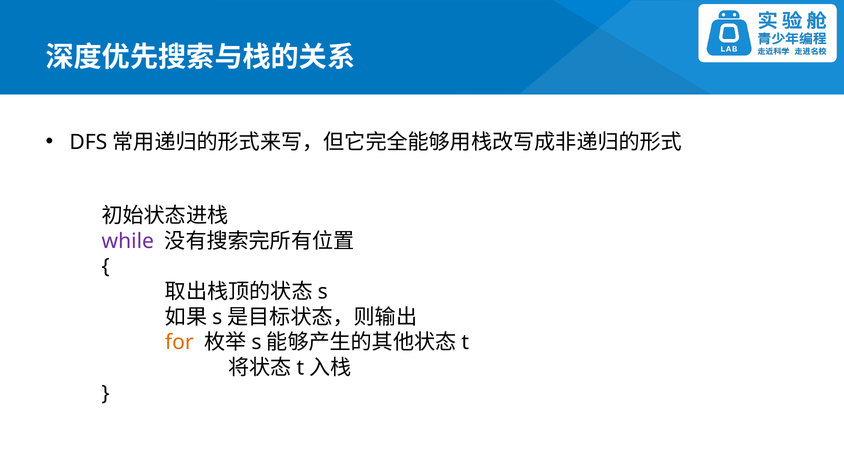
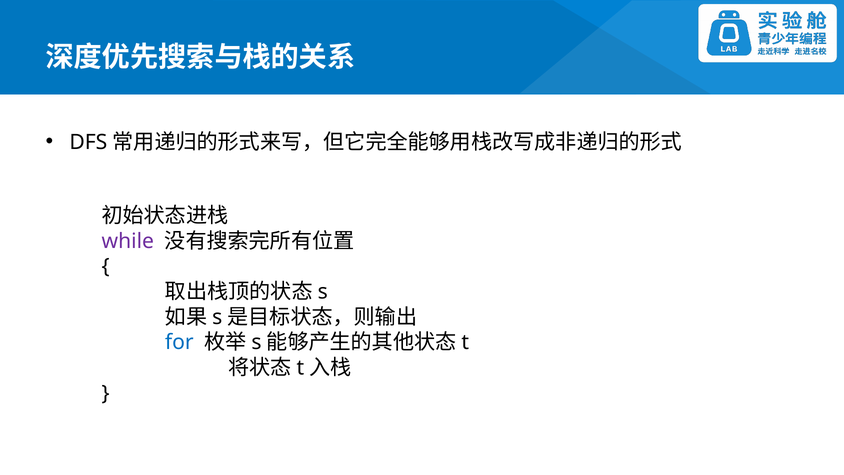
for colour: orange -> blue (179, 342)
